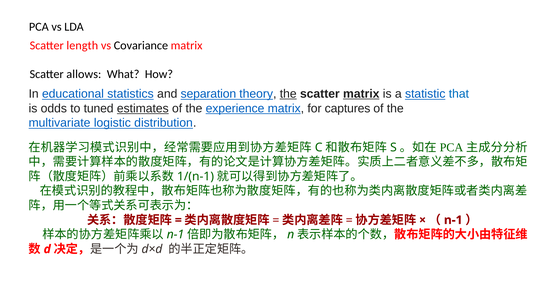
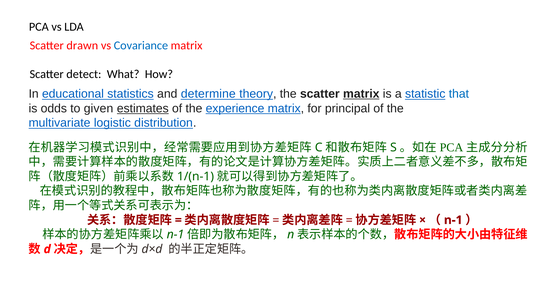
length: length -> drawn (82, 46)
Covariance colour: black -> blue (141, 46)
allows: allows -> detect (84, 74)
separation: separation -> determine (208, 94)
the underline: present -> none (288, 94)
tuned: tuned -> given (99, 108)
captures: captures -> principal (348, 108)
